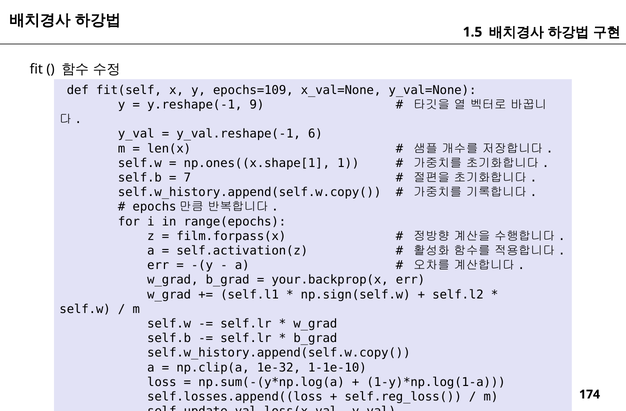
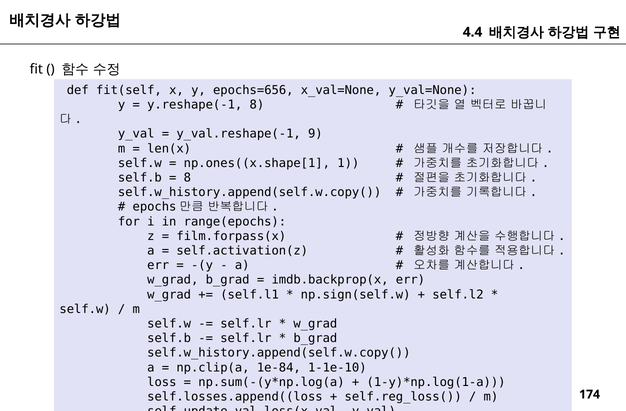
1.5: 1.5 -> 4.4 (473, 32)
epochs=109: epochs=109 -> epochs=656 (253, 90)
y.reshape(-1 9: 9 -> 8 (257, 105)
6: 6 -> 9 (315, 134)
7: 7 -> 8 (187, 178)
your.backprop(x: your.backprop(x -> imdb.backprop(x (330, 280)
1e-32: 1e-32 -> 1e-84 (279, 368)
